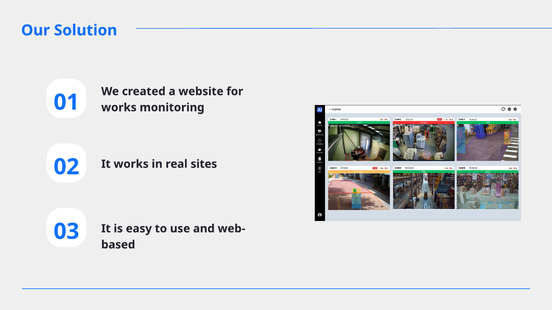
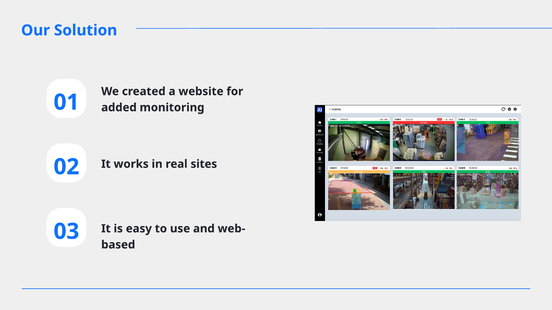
works: works -> added (119, 108)
